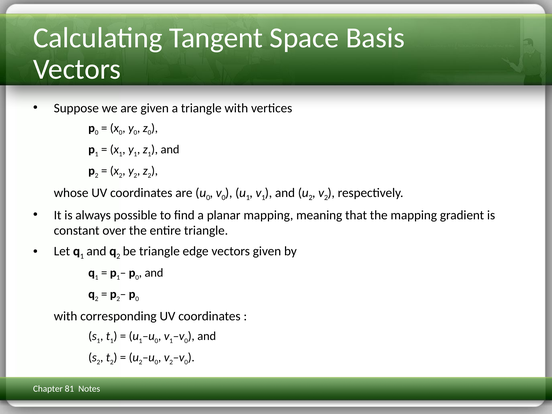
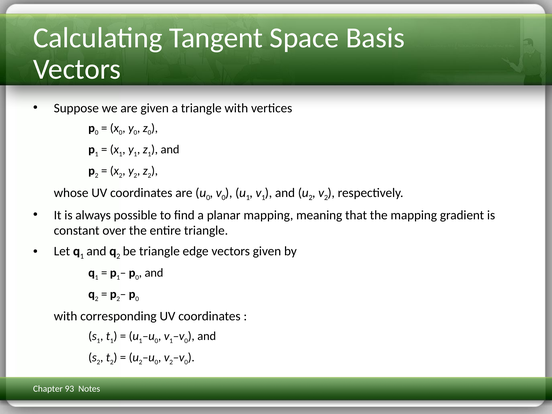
81: 81 -> 93 (69, 389)
